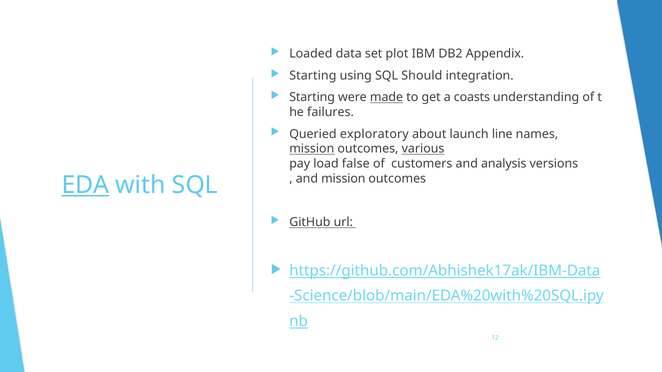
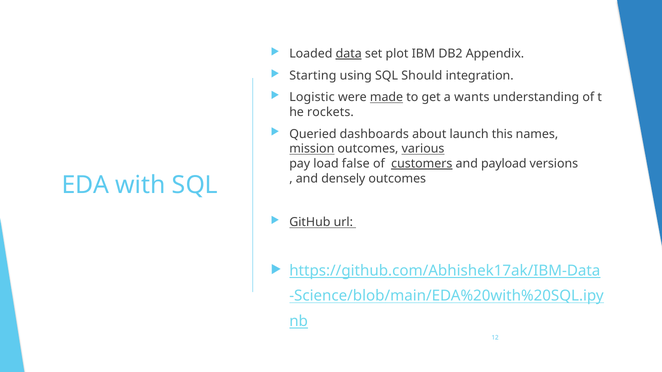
data underline: none -> present (349, 54)
Starting: Starting -> Logistic (312, 97)
coasts: coasts -> wants (472, 97)
failures: failures -> rockets (330, 112)
exploratory: exploratory -> dashboards (374, 134)
line: line -> this (502, 134)
customers underline: none -> present (422, 164)
analysis: analysis -> payload (504, 164)
and mission: mission -> densely (343, 179)
EDA underline: present -> none (85, 185)
